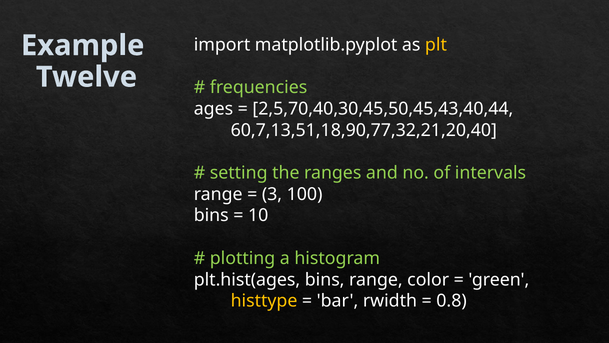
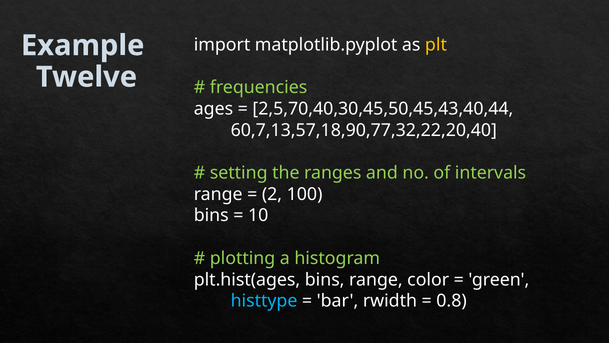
60,7,13,51,18,90,77,32,21,20,40: 60,7,13,51,18,90,77,32,21,20,40 -> 60,7,13,57,18,90,77,32,22,20,40 (364, 130)
3: 3 -> 2 (272, 194)
histtype colour: yellow -> light blue (264, 301)
